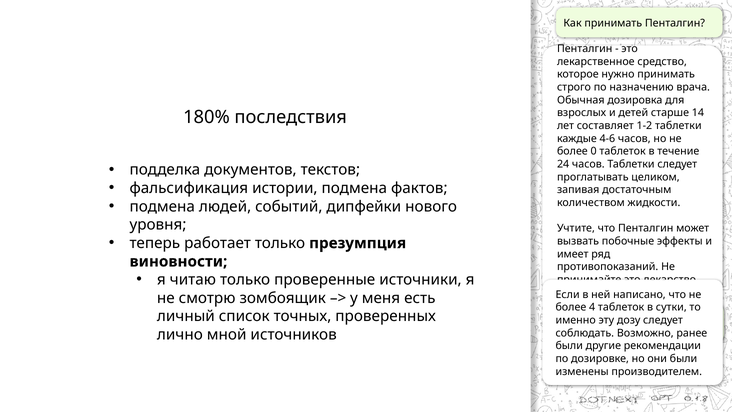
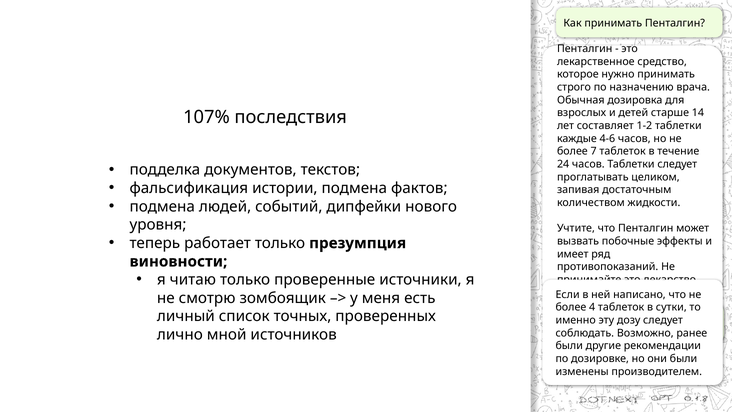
180%: 180% -> 107% (206, 117)
0: 0 -> 7 (594, 151)
